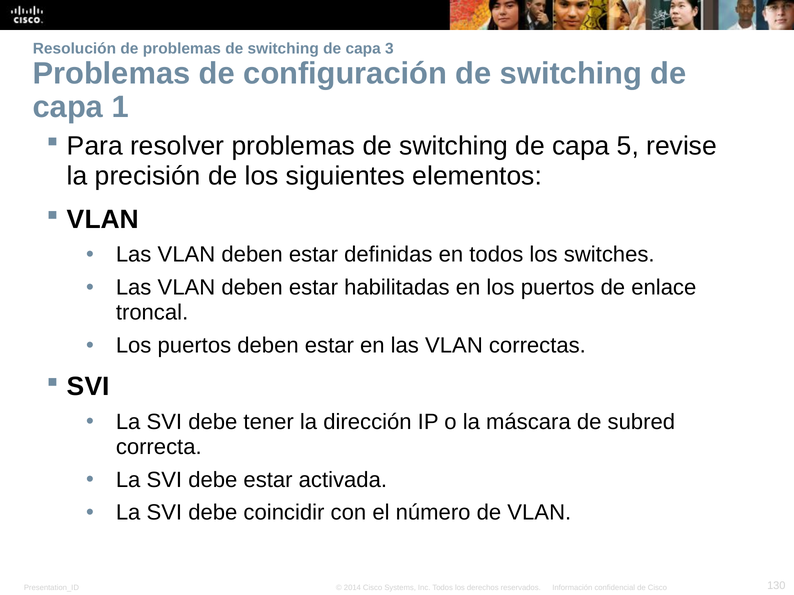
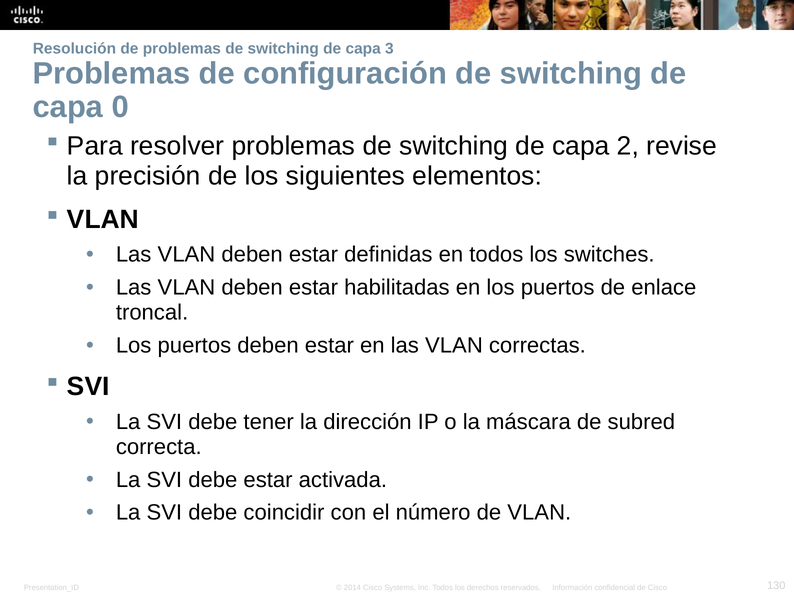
1: 1 -> 0 (120, 107)
5: 5 -> 2 (628, 146)
